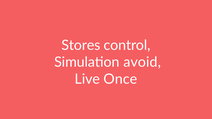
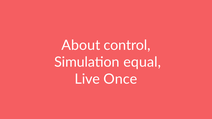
Stores: Stores -> About (81, 45)
avoid: avoid -> equal (142, 62)
